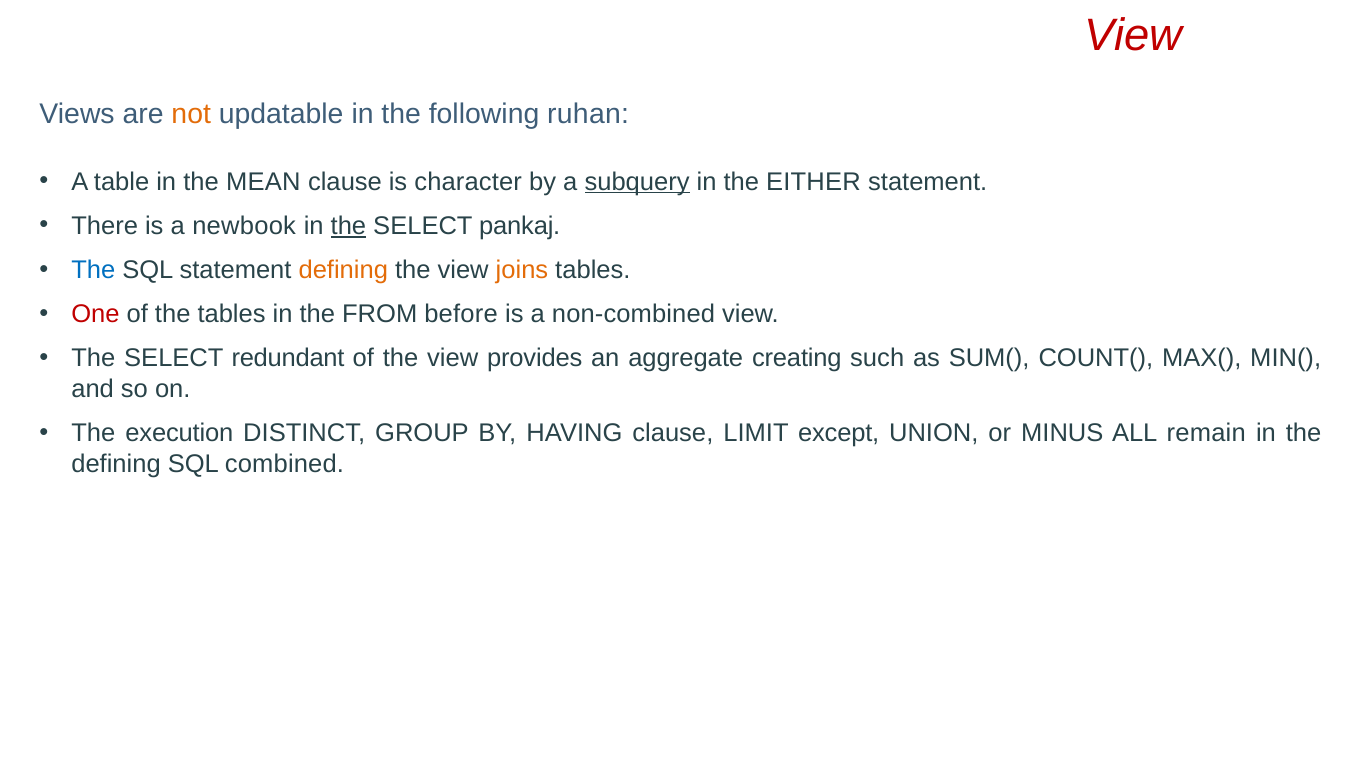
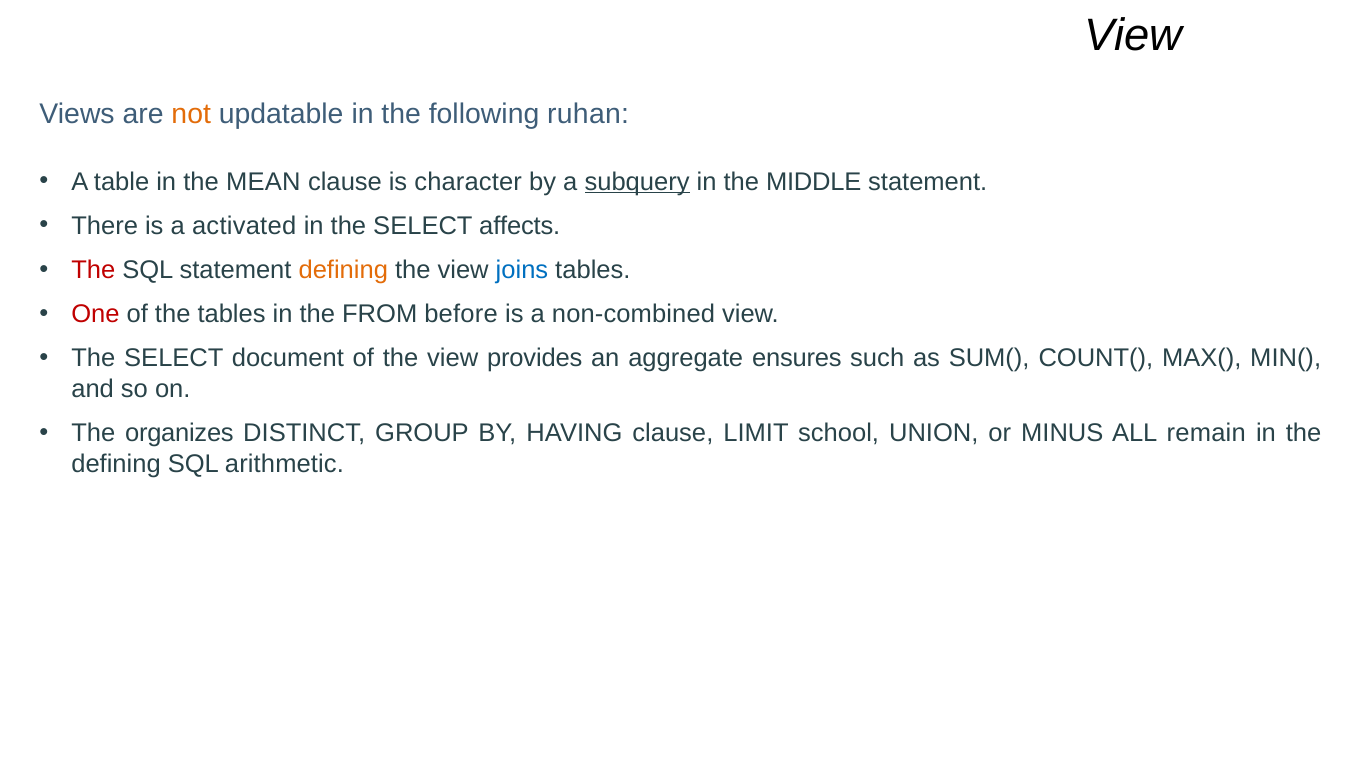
View colour: red -> black (1133, 35)
EITHER: EITHER -> MIDDLE (814, 182)
newbook: newbook -> activated (244, 226)
the underline: present -> none (348, 226)
pankaj: pankaj -> affects (520, 226)
The colour: blue -> red (93, 270)
joins colour: orange -> blue (522, 270)
redundant: redundant -> document (288, 359)
creating: creating -> ensures (797, 359)
execution: execution -> organizes (179, 433)
except: except -> school (839, 433)
combined: combined -> arithmetic (284, 464)
